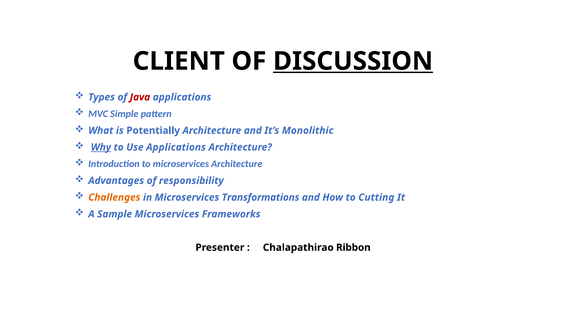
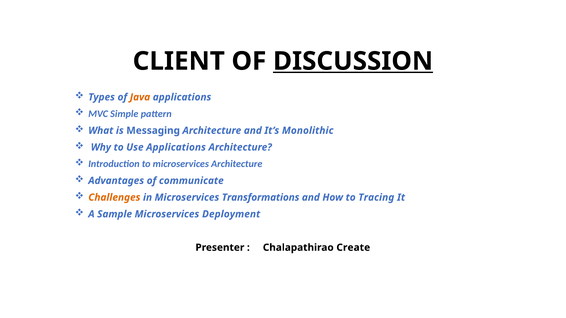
Java colour: red -> orange (140, 97)
Potentially: Potentially -> Messaging (153, 131)
Why underline: present -> none (101, 147)
responsibility: responsibility -> communicate (191, 181)
Cutting: Cutting -> Tracing (376, 198)
Frameworks: Frameworks -> Deployment (231, 214)
Ribbon: Ribbon -> Create (353, 248)
